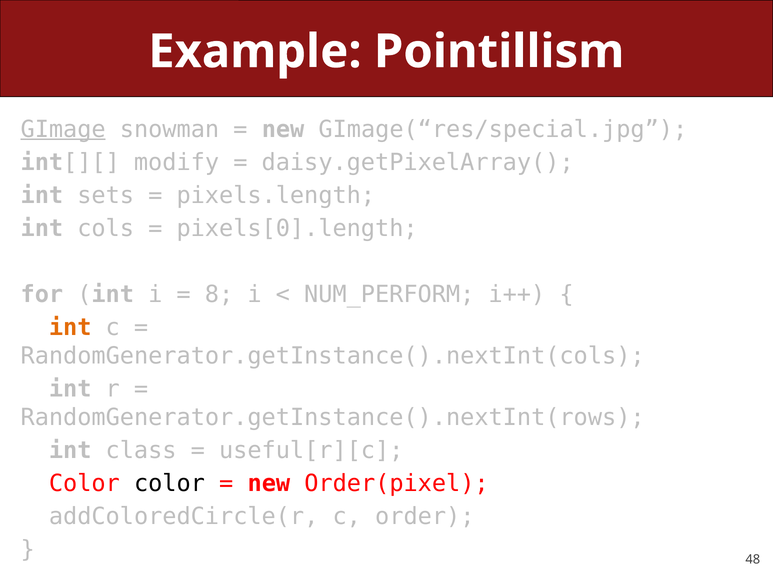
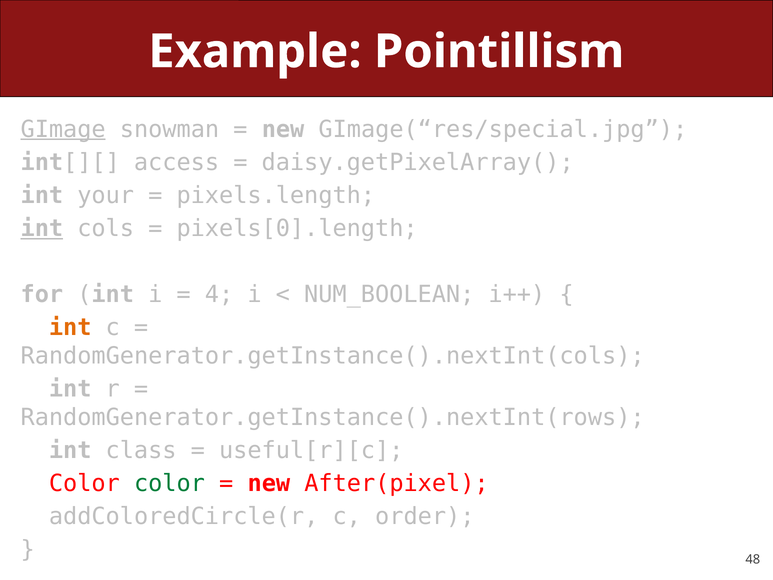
modify: modify -> access (177, 162)
sets: sets -> your (106, 195)
int underline: none -> present (42, 228)
8: 8 -> 4 (219, 294)
NUM_PERFORM: NUM_PERFORM -> NUM_BOOLEAN (389, 294)
color colour: black -> green (169, 483)
Order(pixel: Order(pixel -> After(pixel (396, 483)
